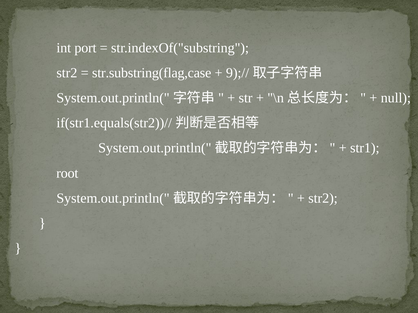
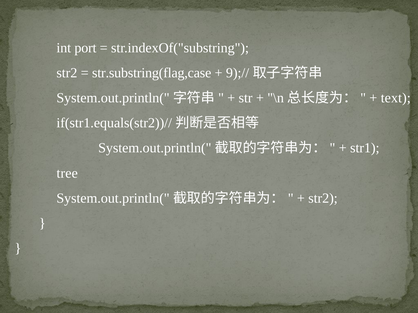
null: null -> text (396, 98)
root: root -> tree (67, 173)
